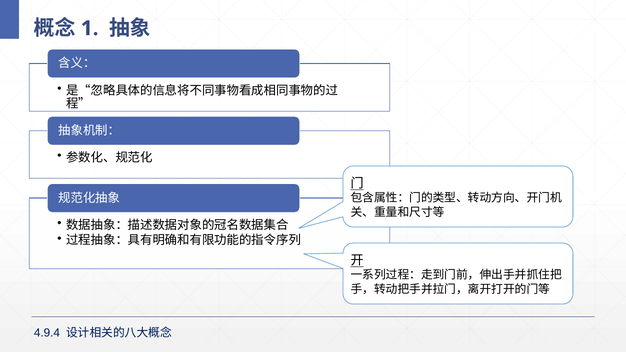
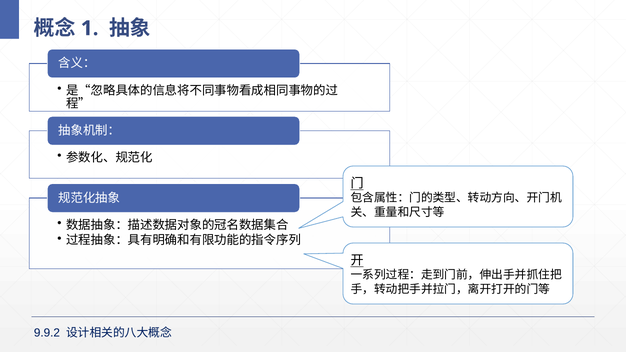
4.9.4: 4.9.4 -> 9.9.2 (47, 333)
